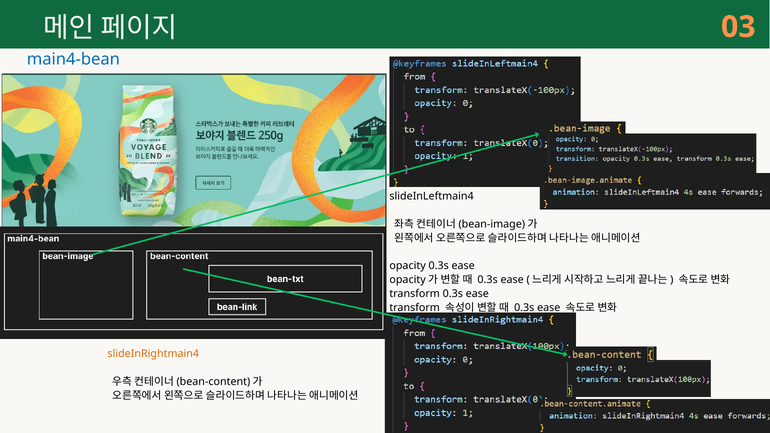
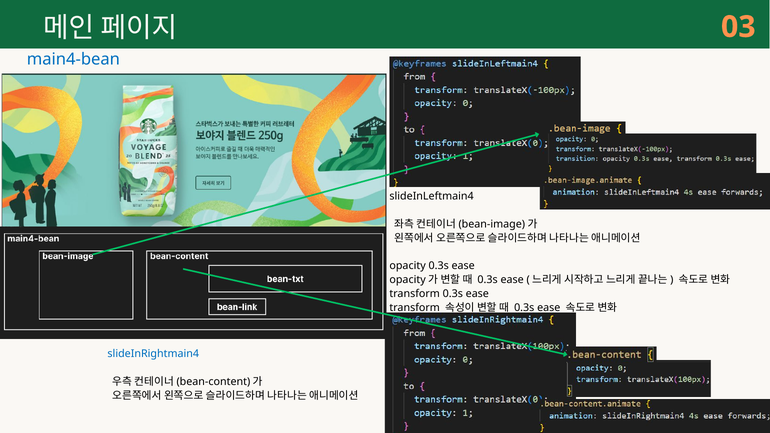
slideInRightmain4 colour: orange -> blue (153, 354)
